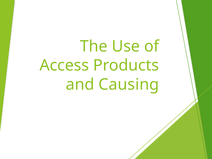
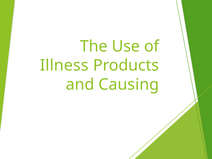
Access: Access -> Illness (64, 65)
